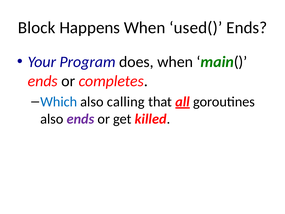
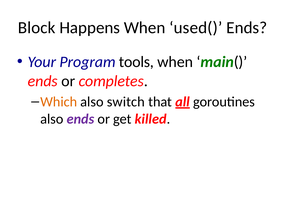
does: does -> tools (136, 62)
Which colour: blue -> orange (59, 102)
calling: calling -> switch (126, 102)
